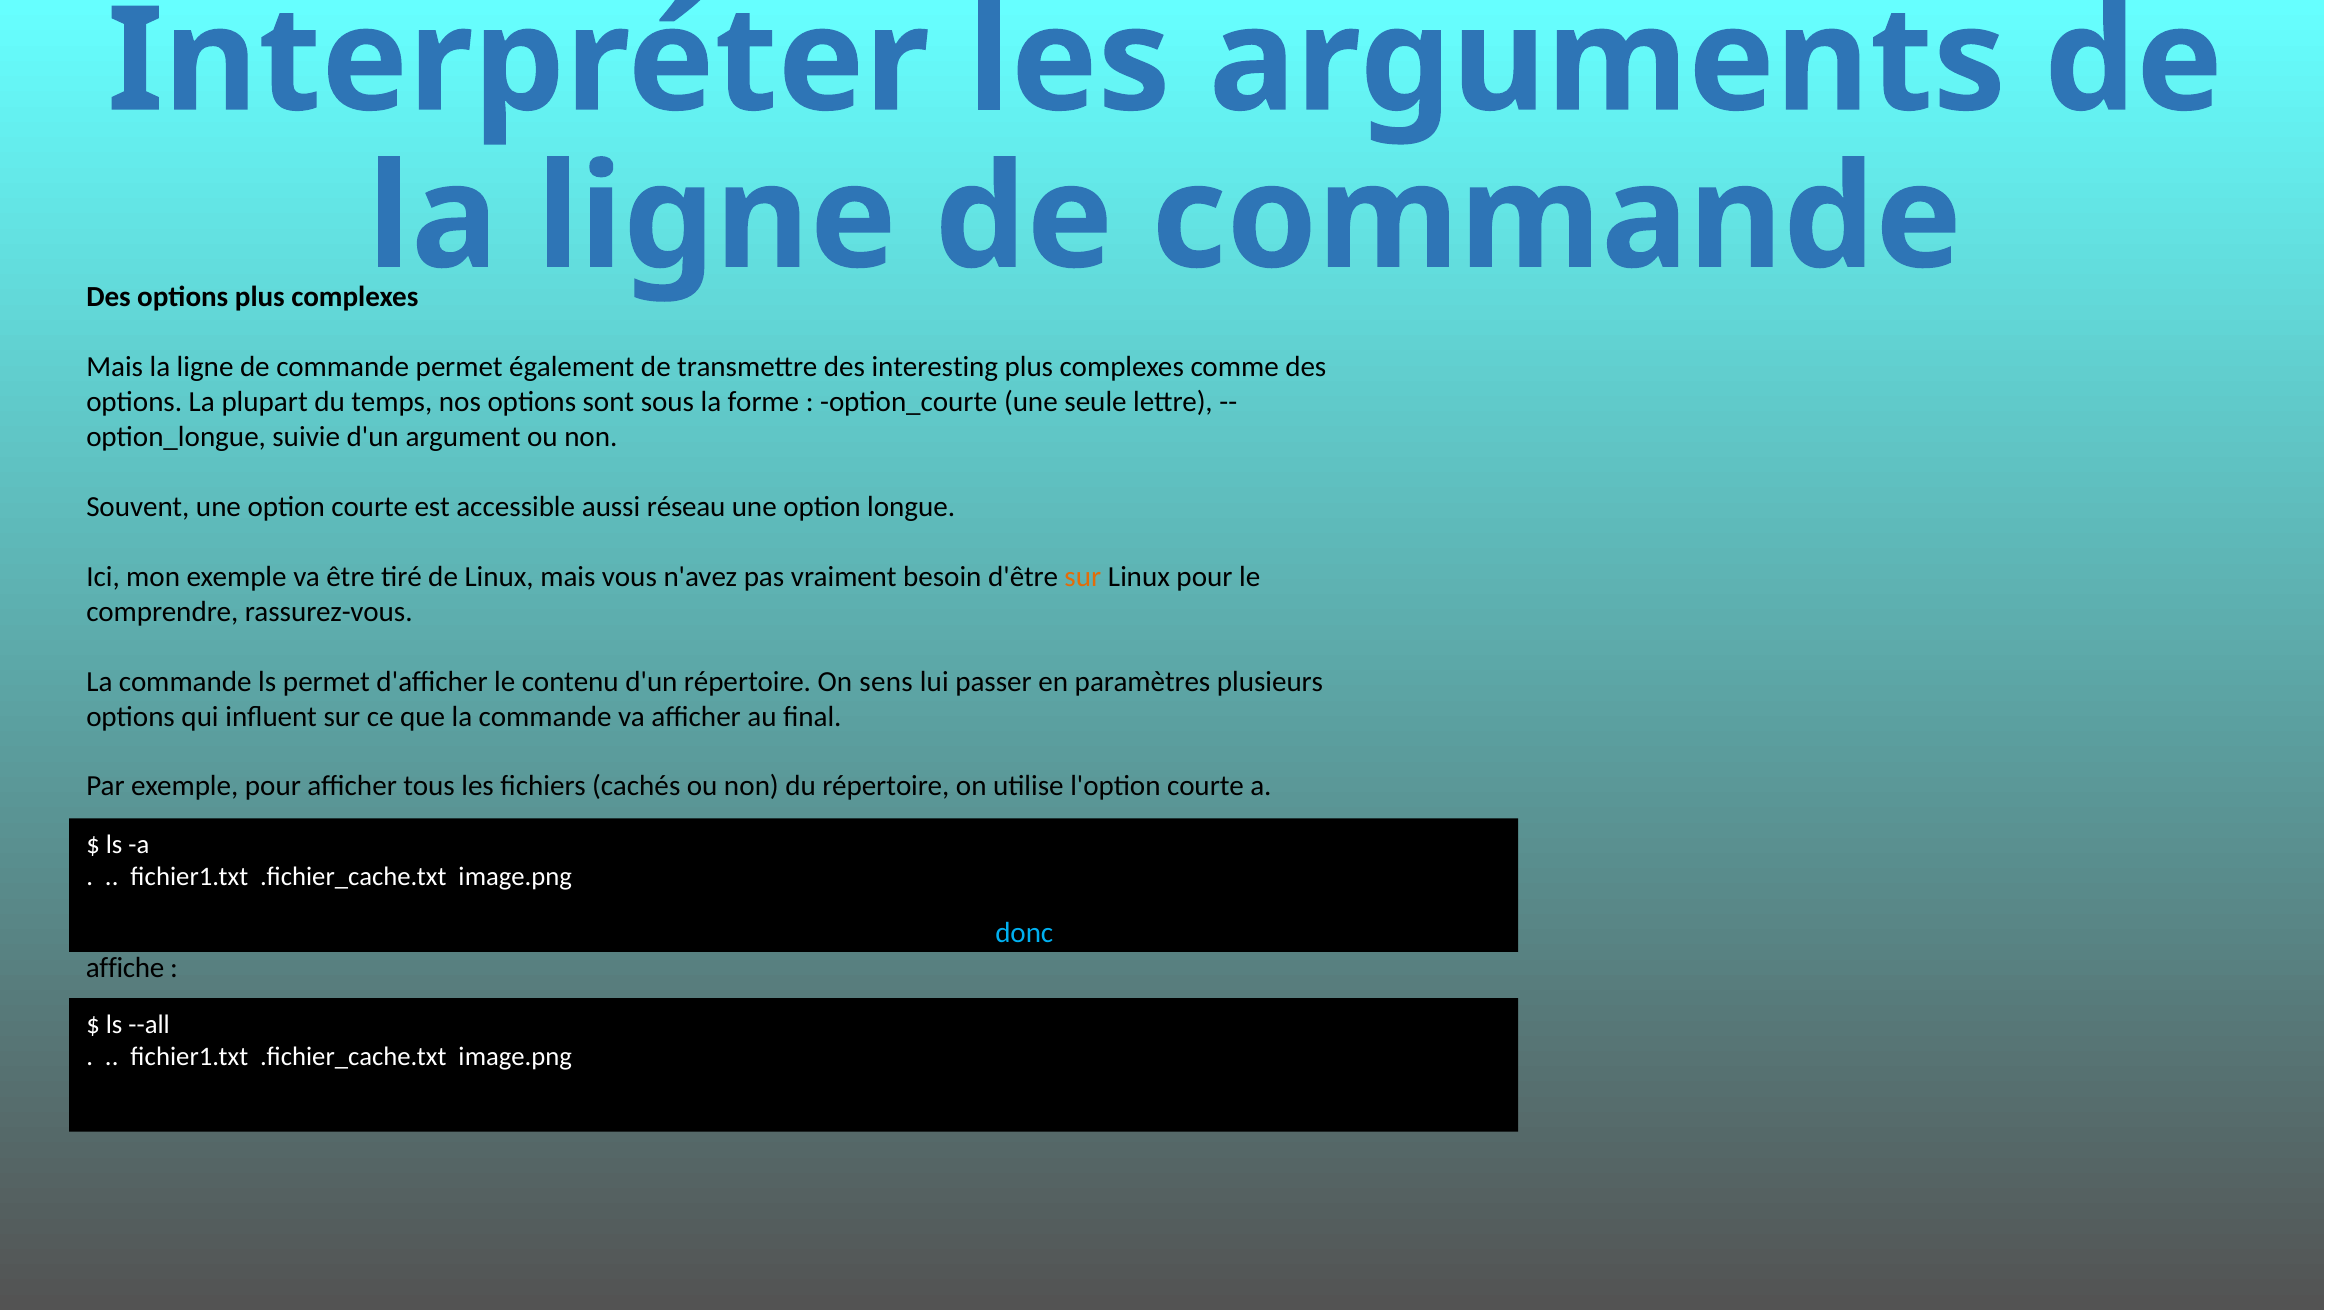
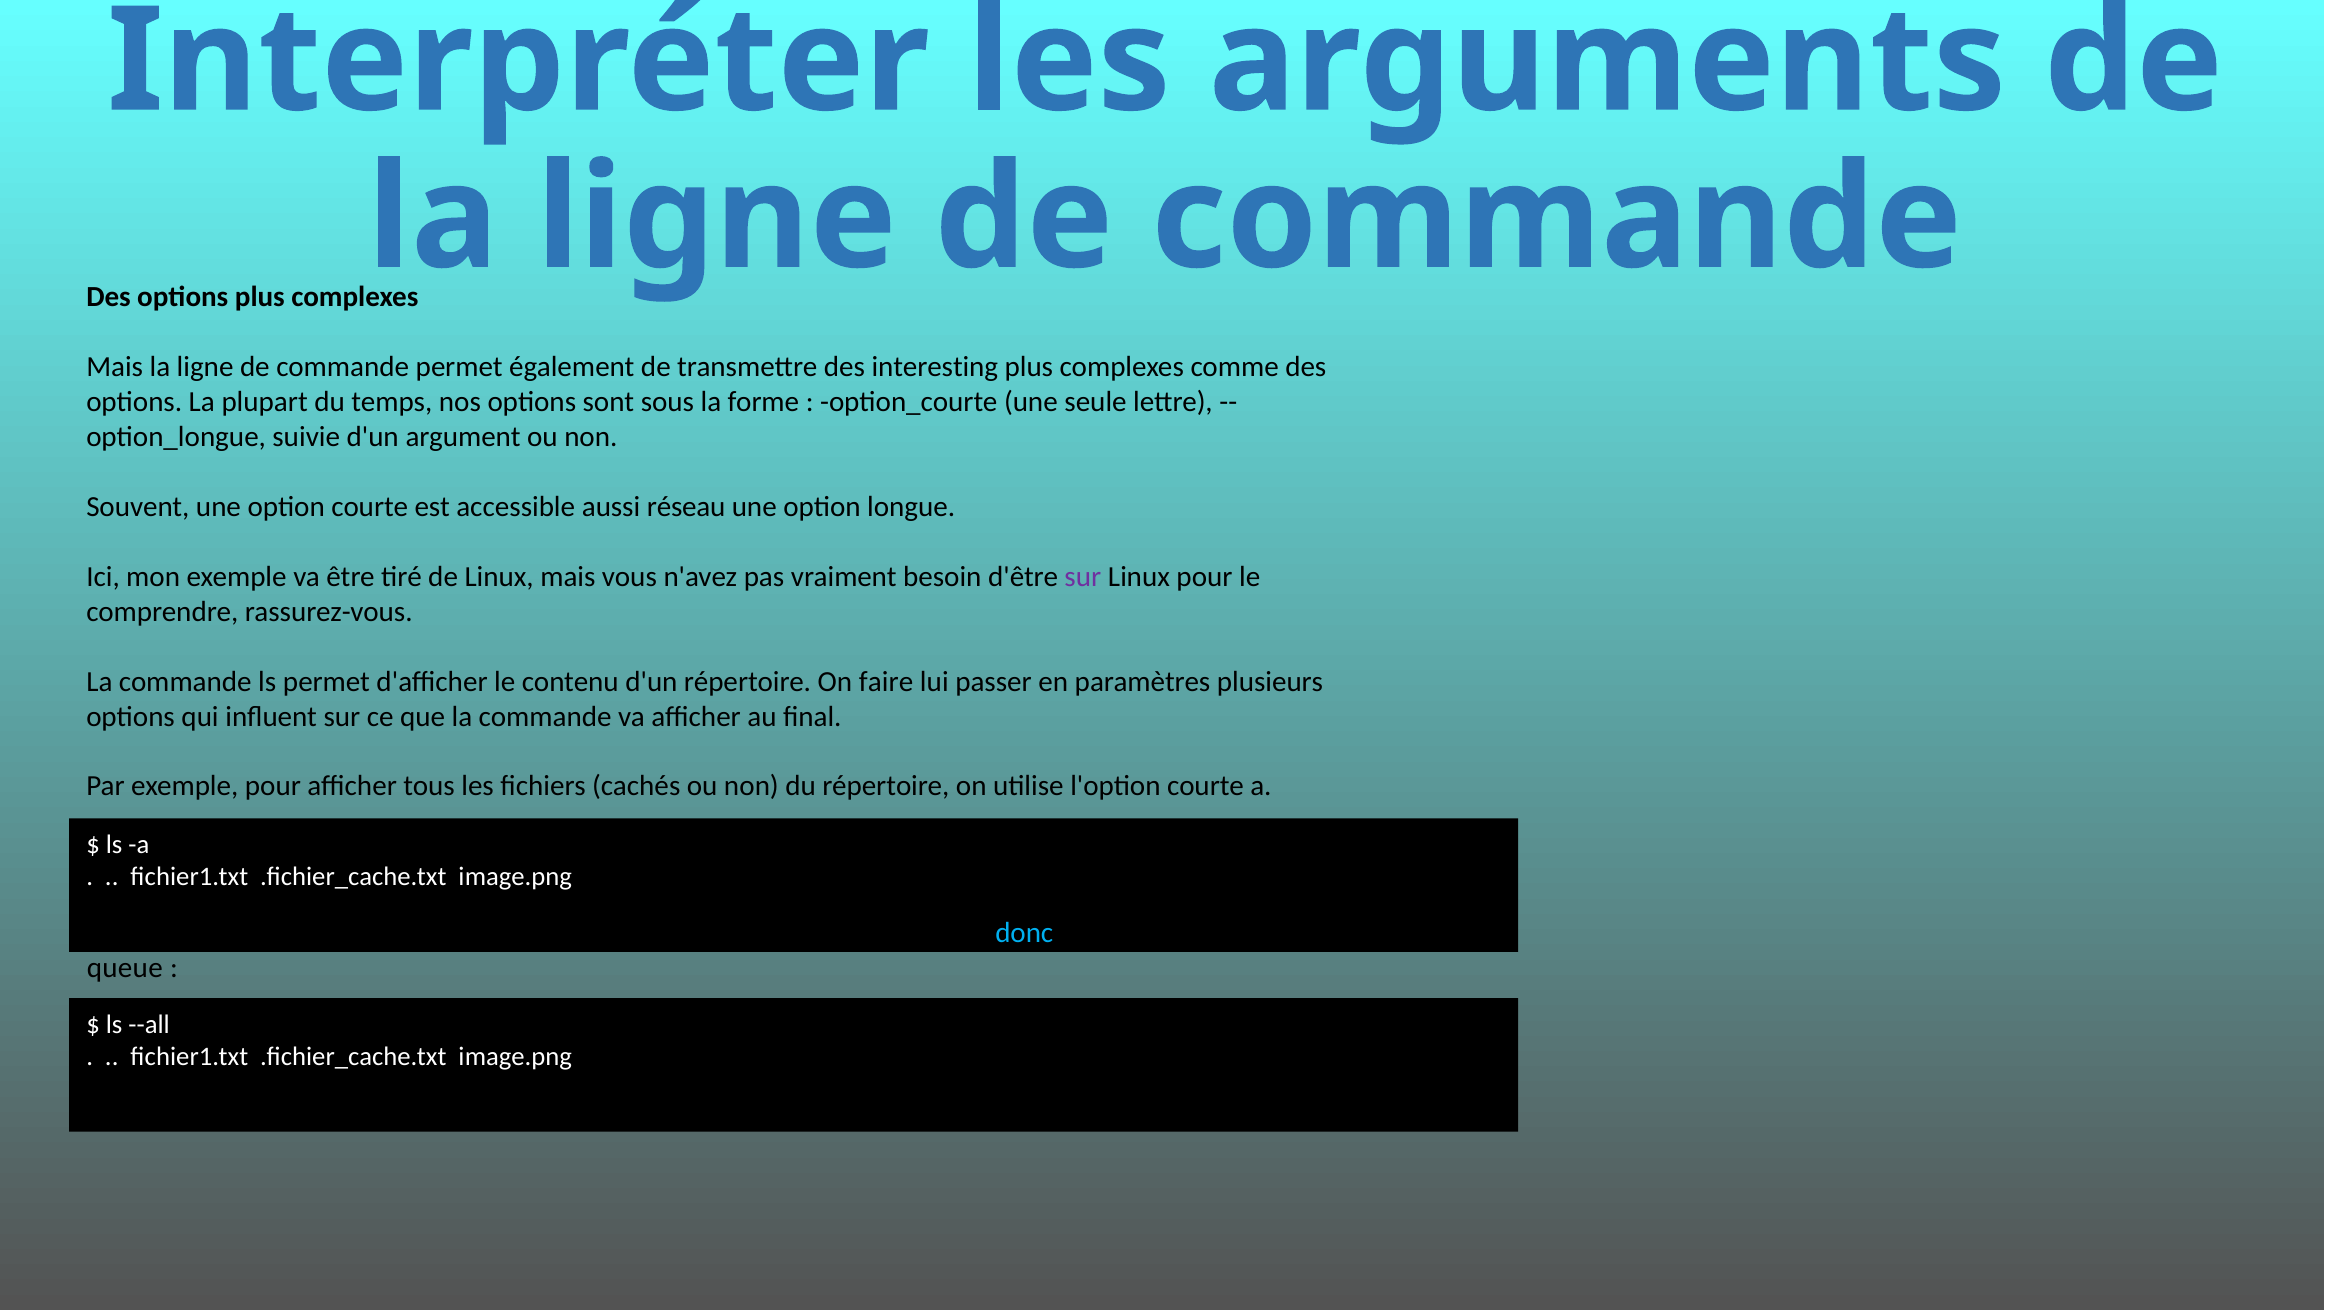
sur colour: orange -> purple (1083, 577)
sens: sens -> faire (886, 682)
affiche: affiche -> queue (125, 968)
